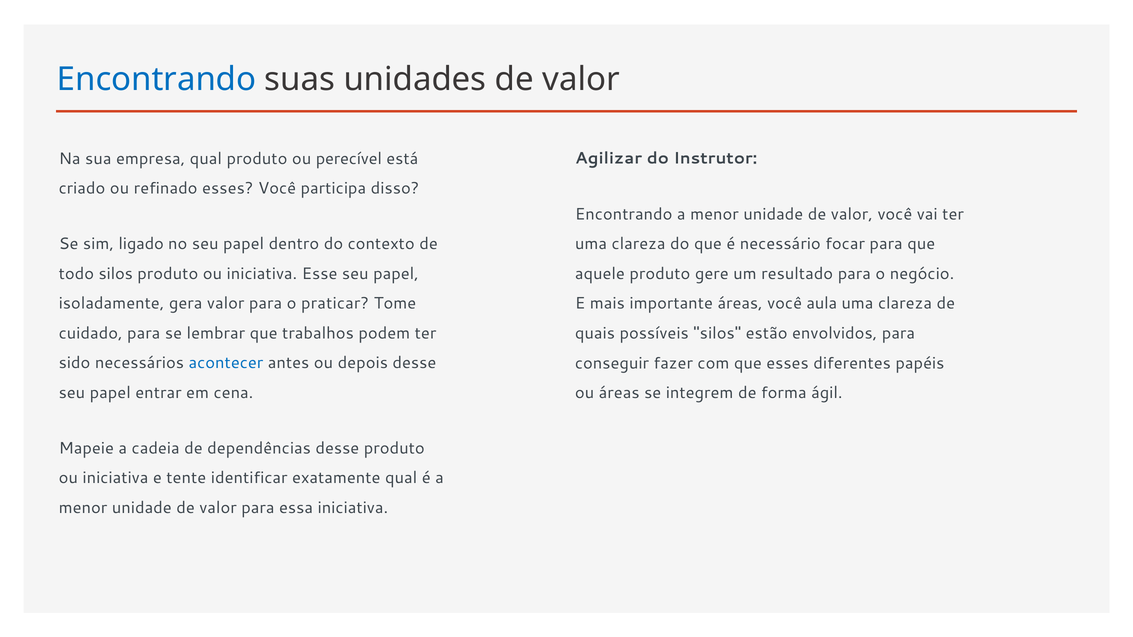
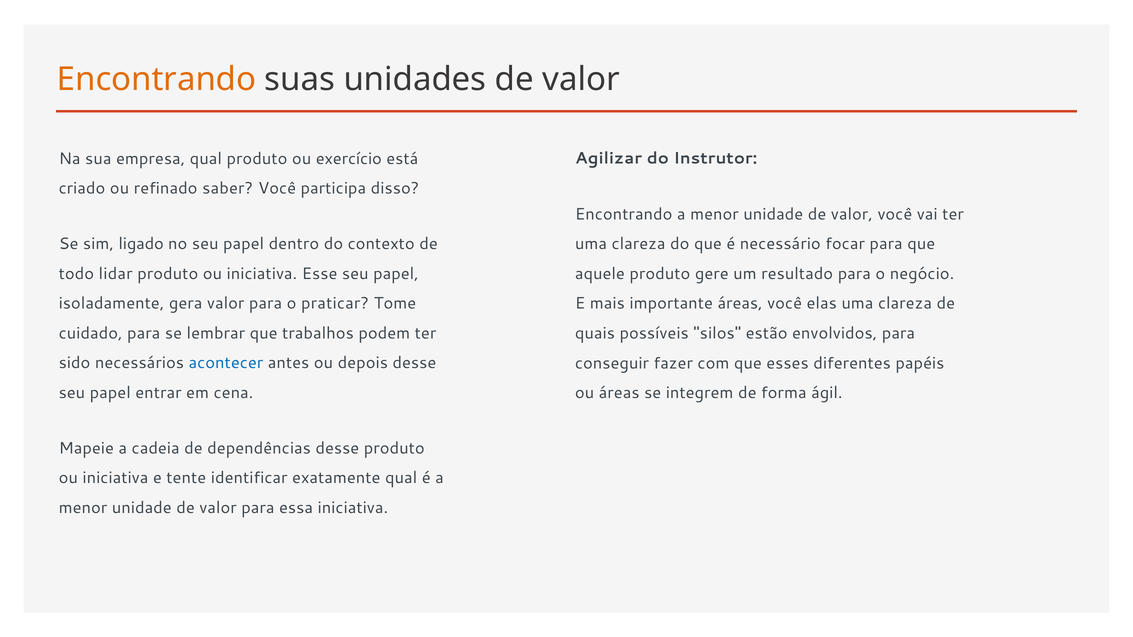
Encontrando colour: blue -> orange (157, 79)
perecível: perecível -> exercício (349, 159)
refinado esses: esses -> saber (228, 188)
todo silos: silos -> lidar (116, 274)
aula: aula -> elas (822, 304)
